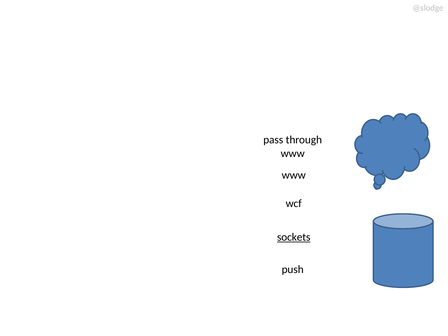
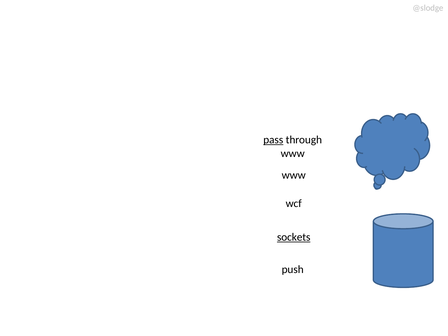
pass underline: none -> present (273, 140)
